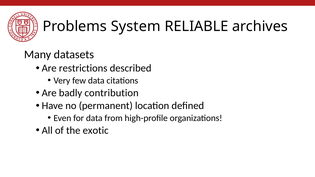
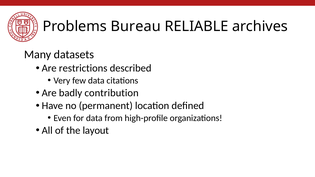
System: System -> Bureau (136, 26)
exotic: exotic -> layout (96, 130)
